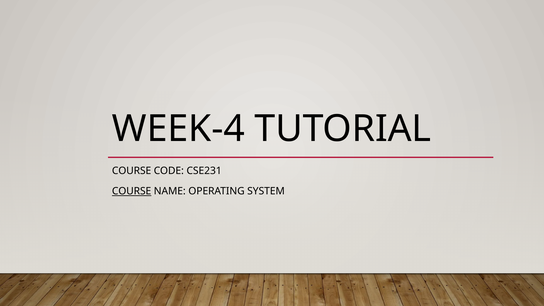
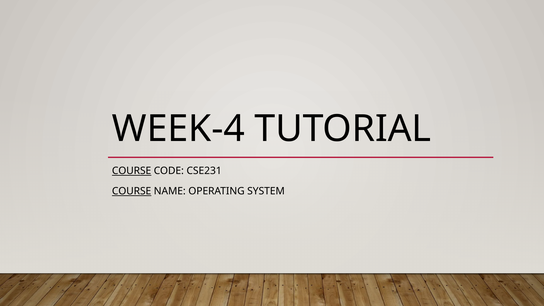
COURSE underline: none -> present (132, 171)
